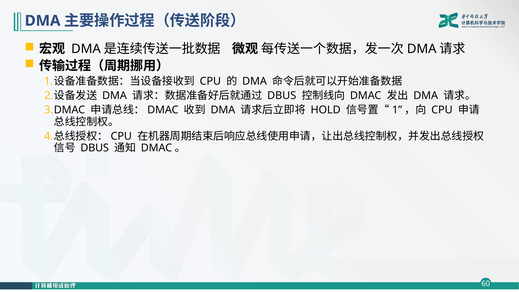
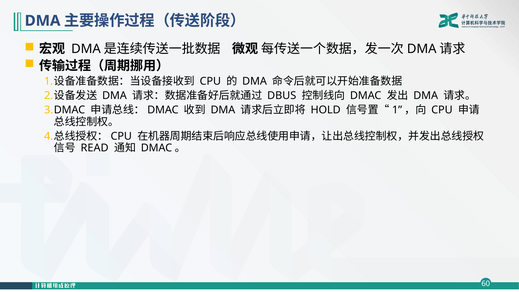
DBUS: DBUS -> READ (95, 148)
